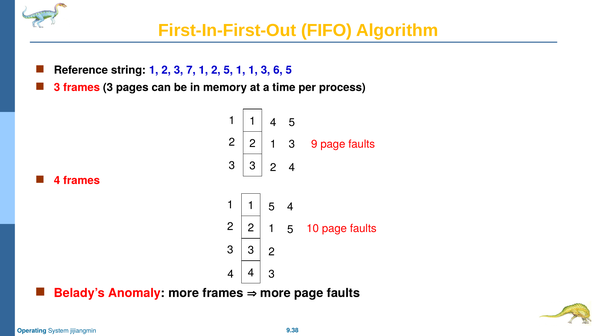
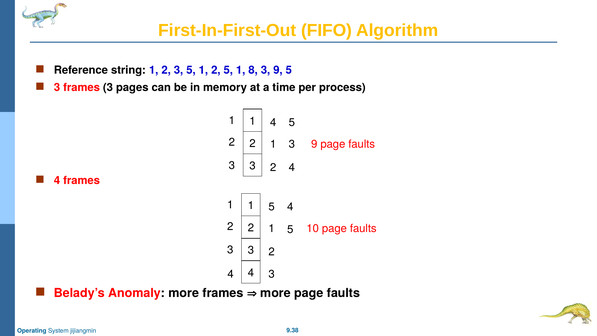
7: 7 -> 5 (191, 70)
1 1: 1 -> 8 (253, 70)
3 6: 6 -> 9 (278, 70)
